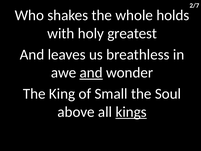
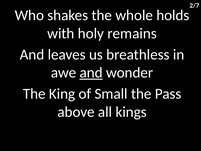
greatest: greatest -> remains (132, 33)
Soul: Soul -> Pass (168, 94)
kings underline: present -> none (131, 112)
